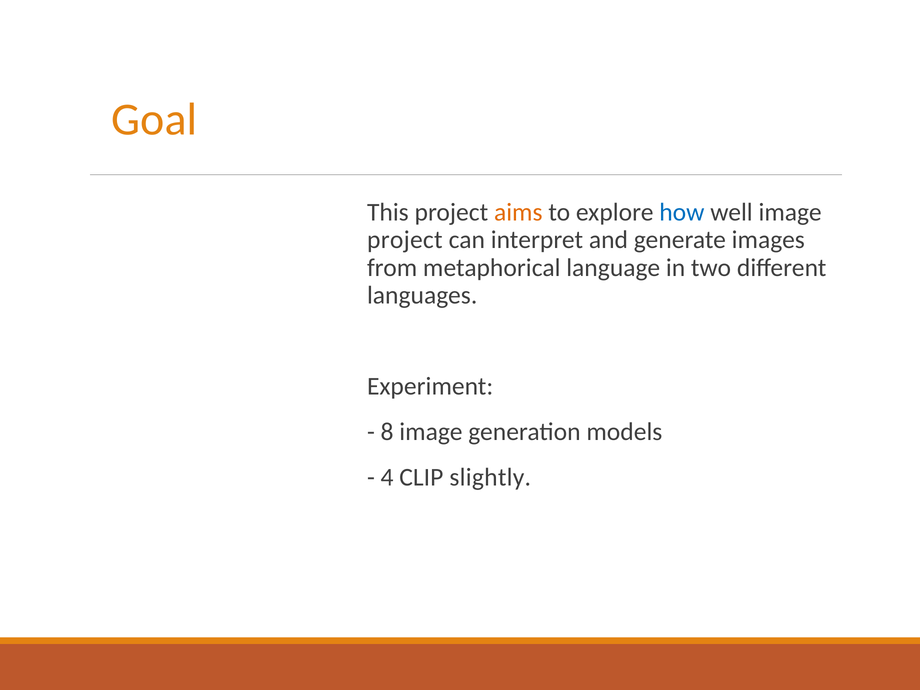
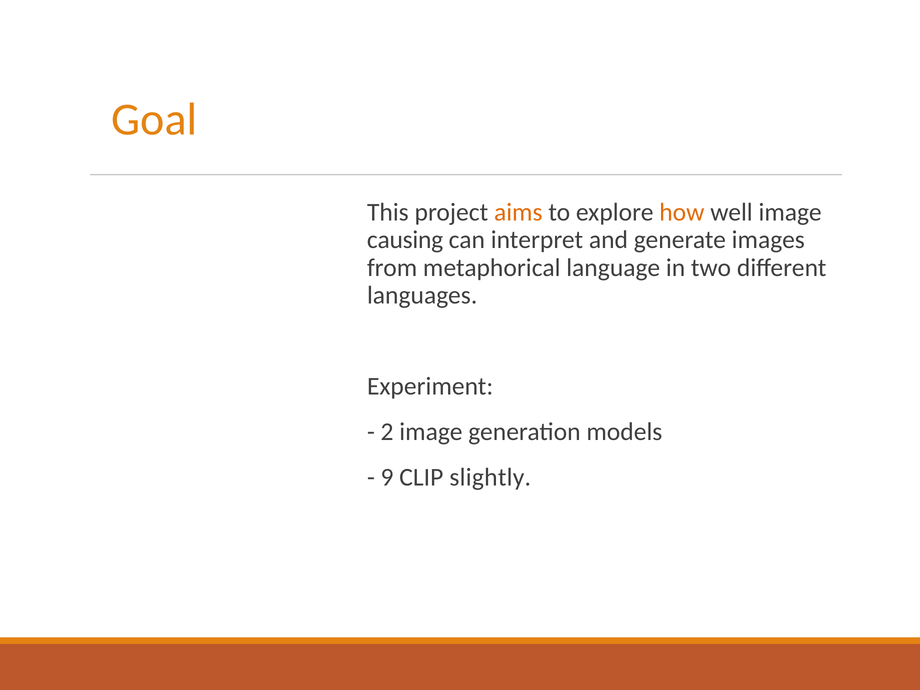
how colour: blue -> orange (682, 212)
project: project -> causing (405, 240)
8: 8 -> 2 (387, 432)
4: 4 -> 9 (387, 477)
